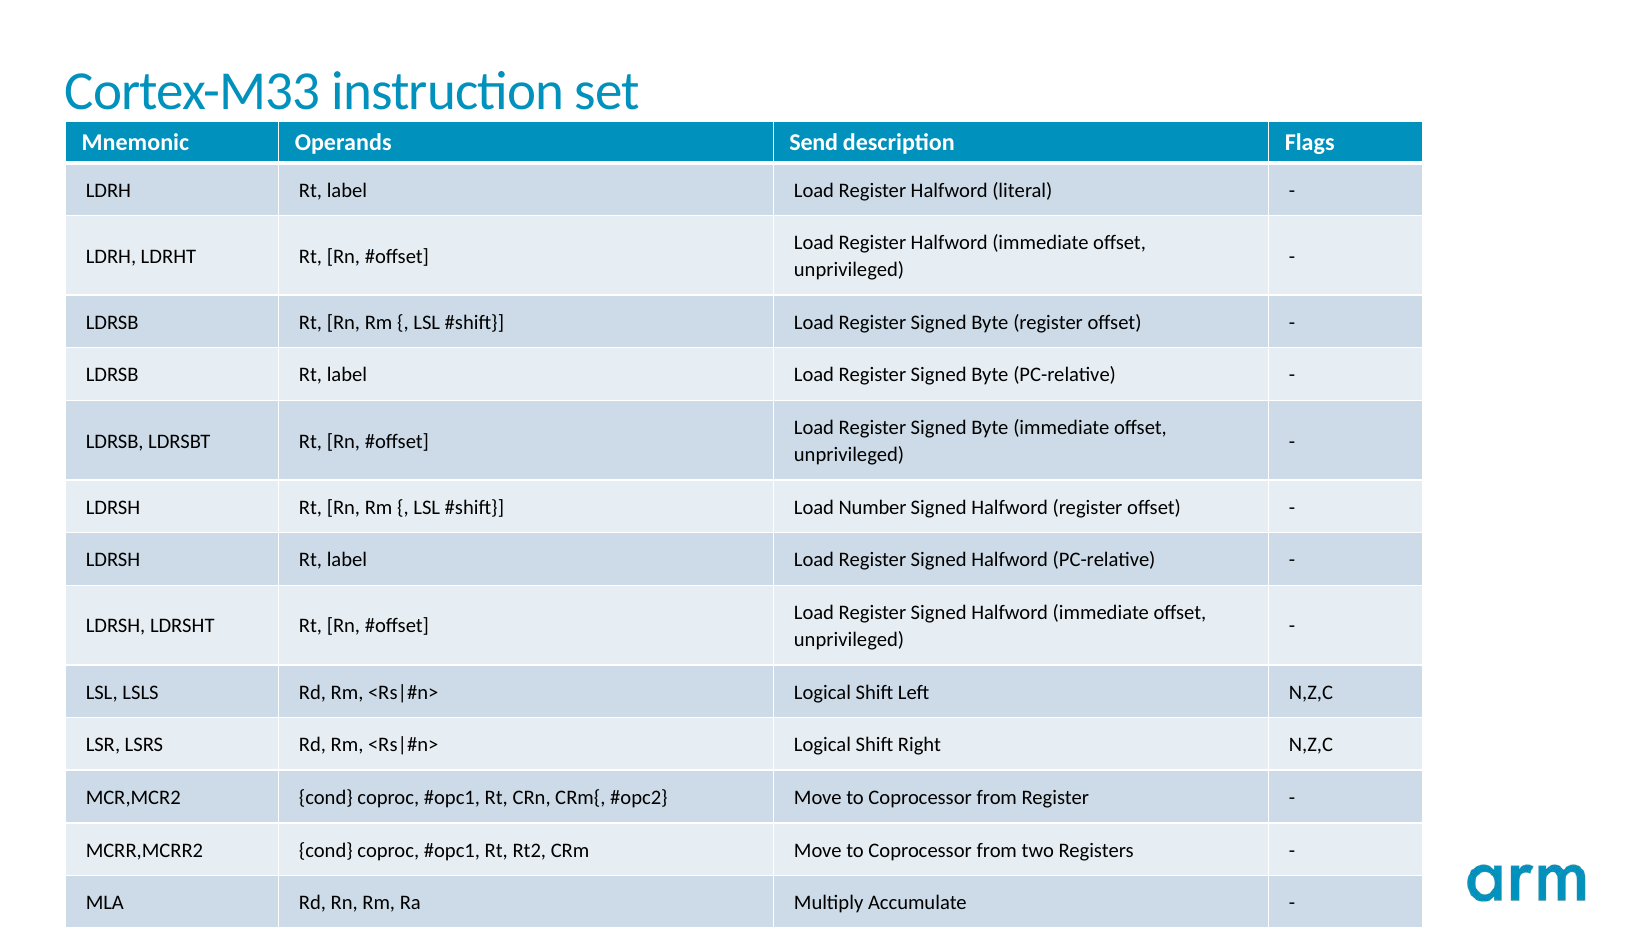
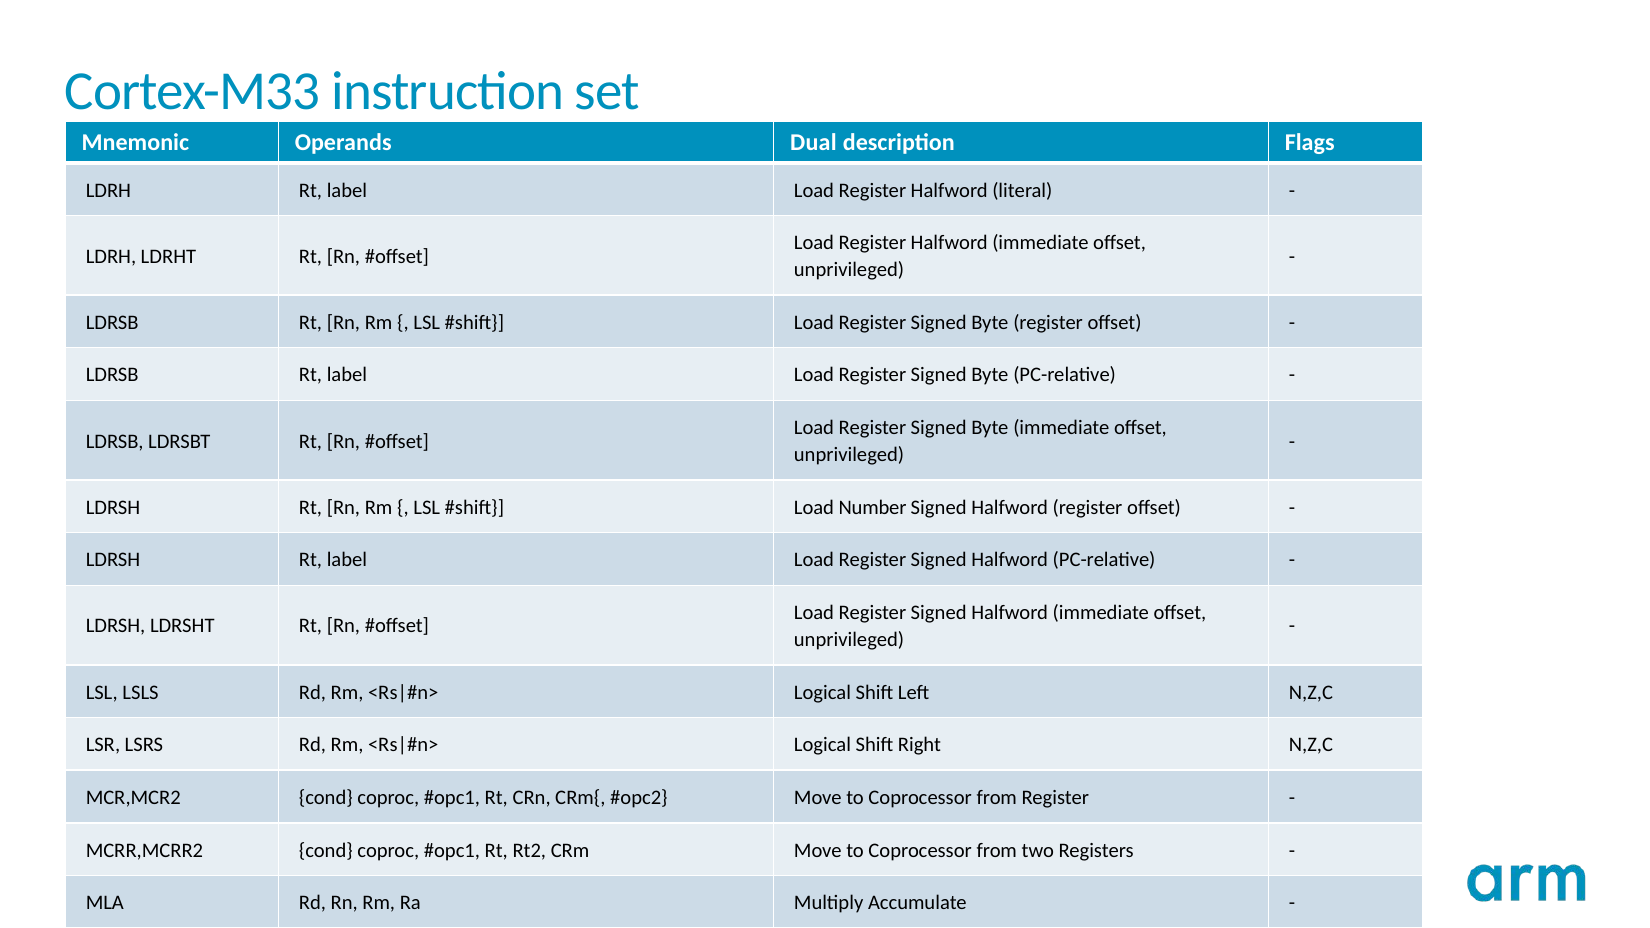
Send: Send -> Dual (813, 142)
